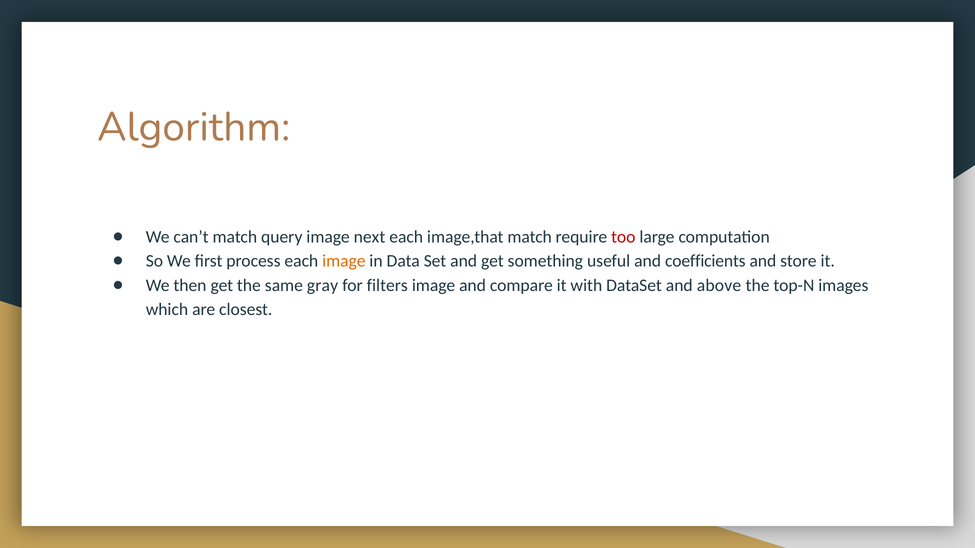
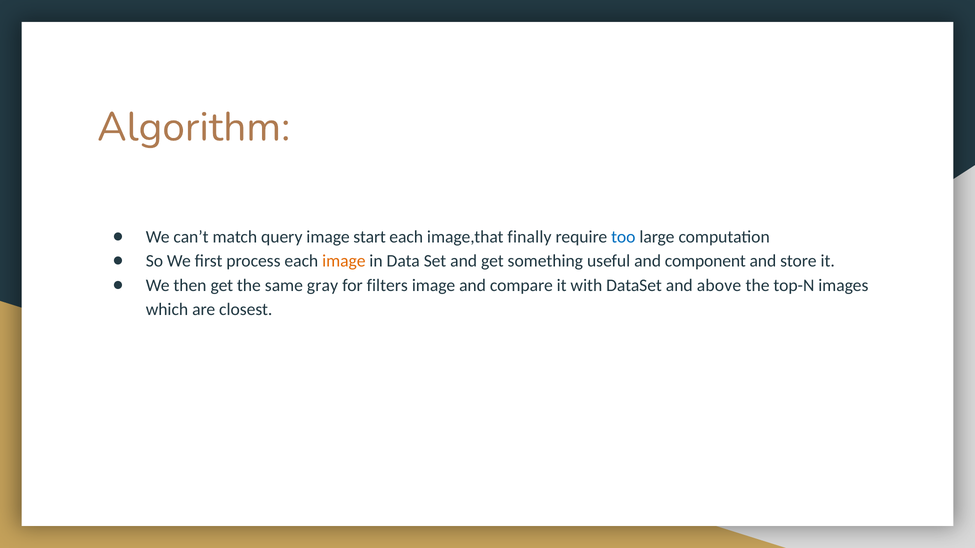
next: next -> start (370, 237)
image,that match: match -> finally (530, 237)
too colour: red -> blue (623, 237)
coefficients: coefficients -> component (705, 261)
